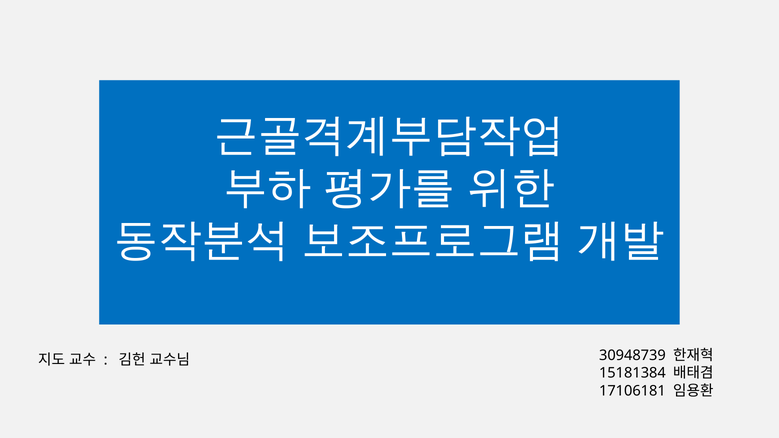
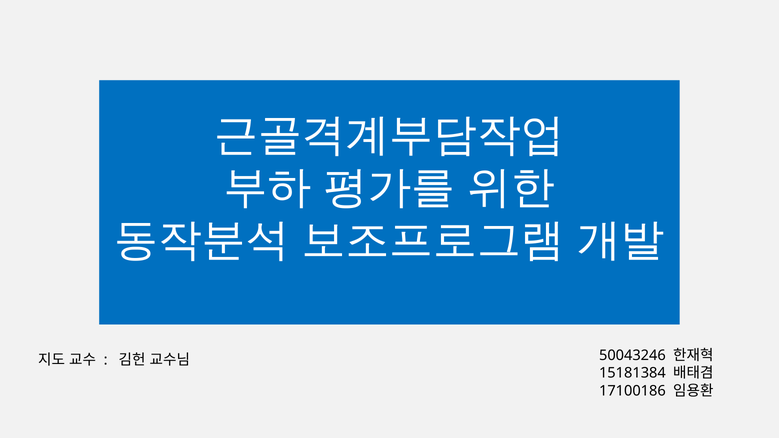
30948739: 30948739 -> 50043246 (632, 356)
17106181: 17106181 -> 17100186 (632, 391)
